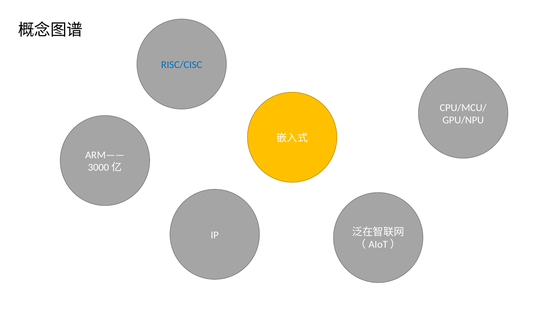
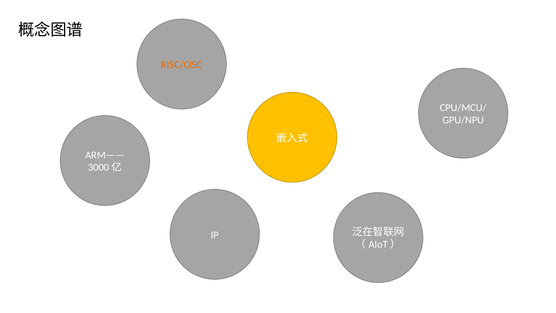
RISC/CISC colour: blue -> orange (182, 65)
